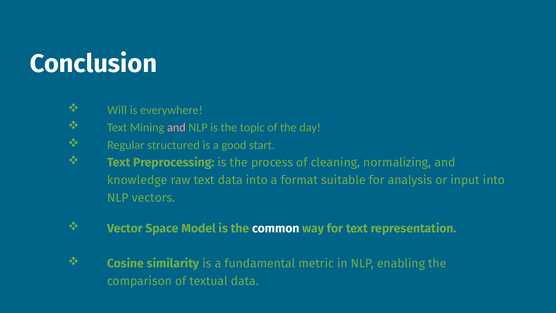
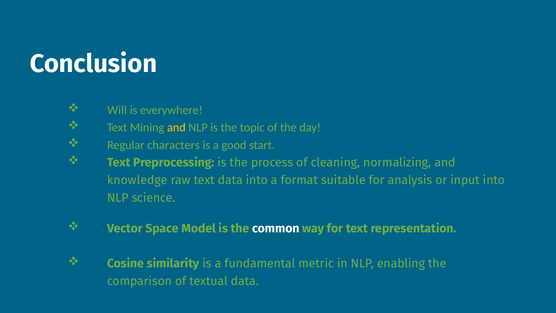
and colour: pink -> yellow (176, 127)
structured: structured -> characters (173, 145)
vectors: vectors -> science (153, 197)
